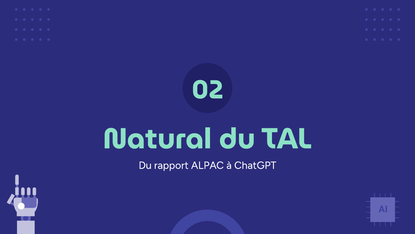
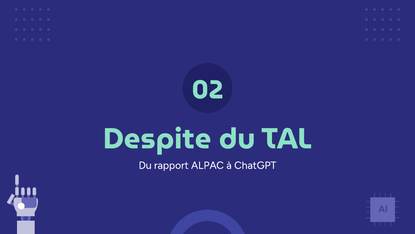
Natural: Natural -> Despite (157, 139)
